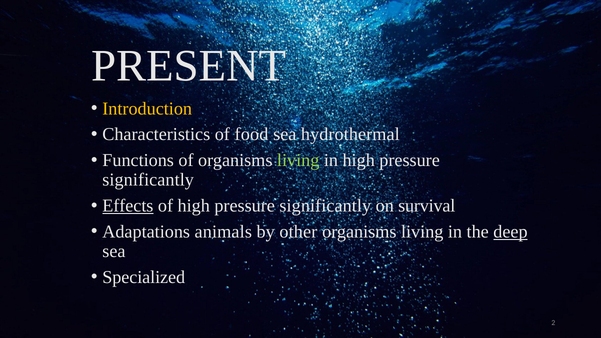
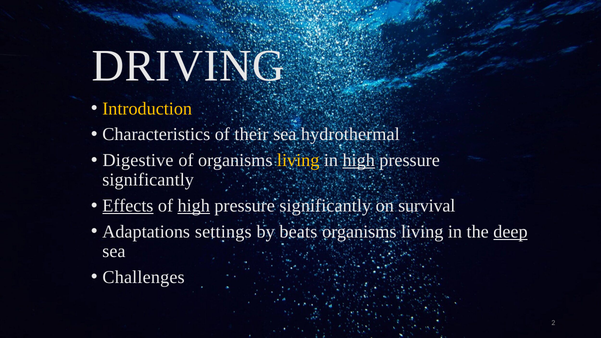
PRESENT: PRESENT -> DRIVING (188, 66)
food: food -> their (251, 135)
Functions: Functions -> Digestive (138, 160)
living colour: light green -> yellow (298, 160)
high underline: none -> present (359, 160)
high underline: none -> present (194, 206)
animals: animals -> settings (223, 232)
other: other -> beats (298, 232)
Specialized: Specialized -> Challenges (144, 277)
